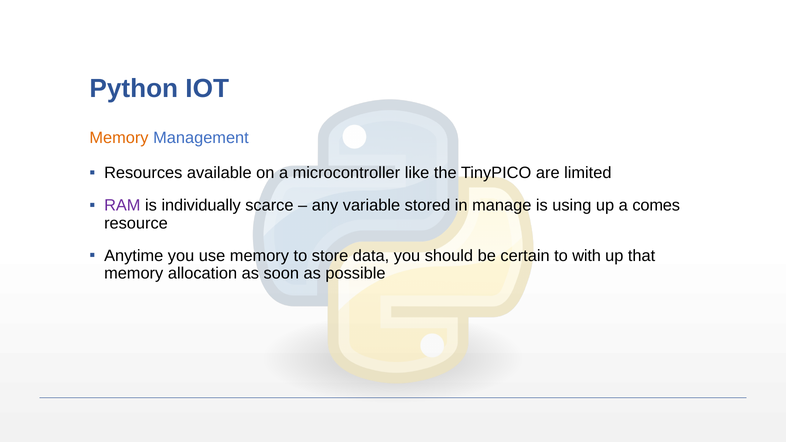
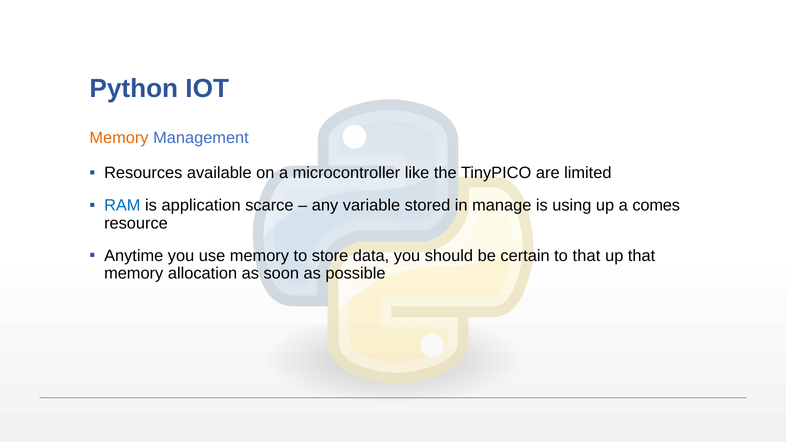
RAM colour: purple -> blue (122, 206)
individually: individually -> application (201, 206)
to with: with -> that (586, 256)
